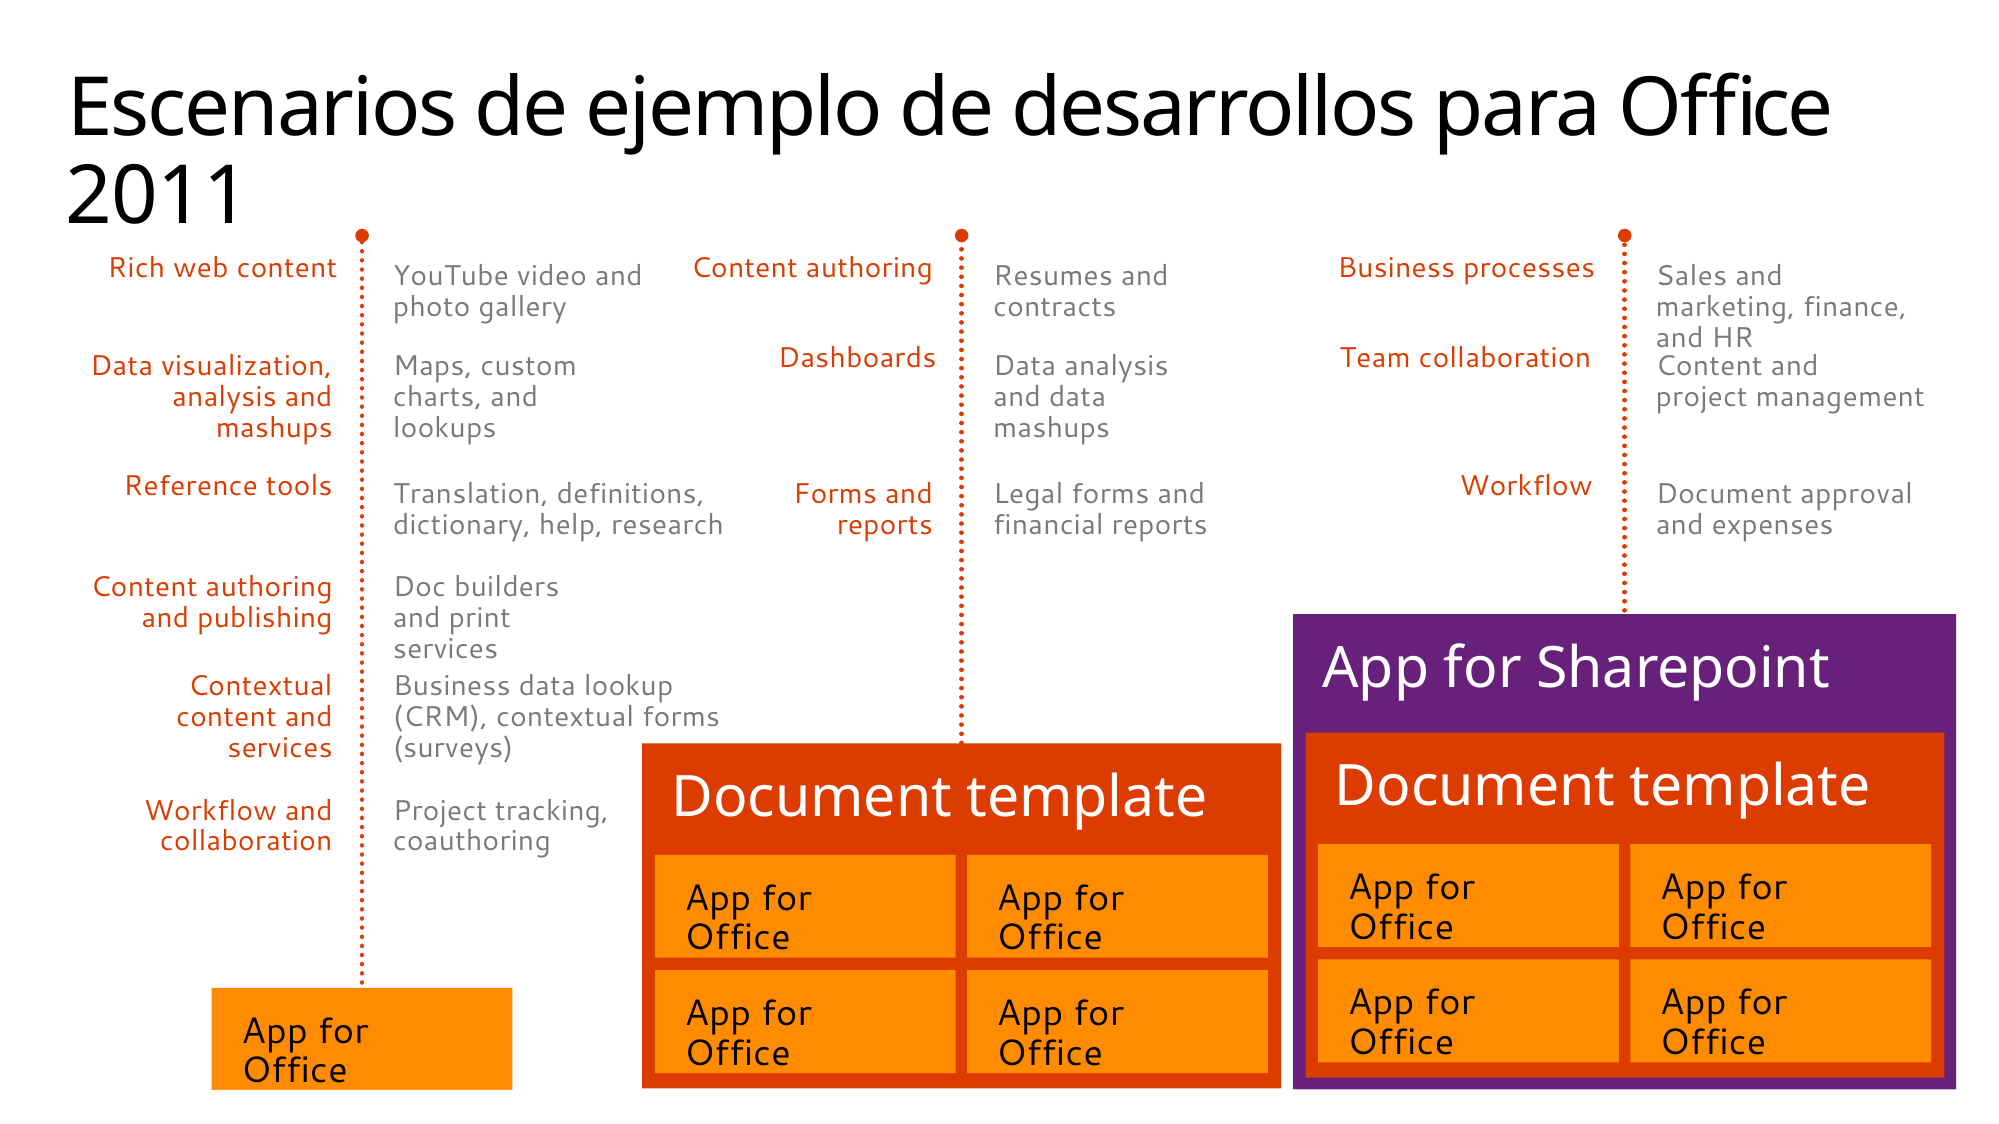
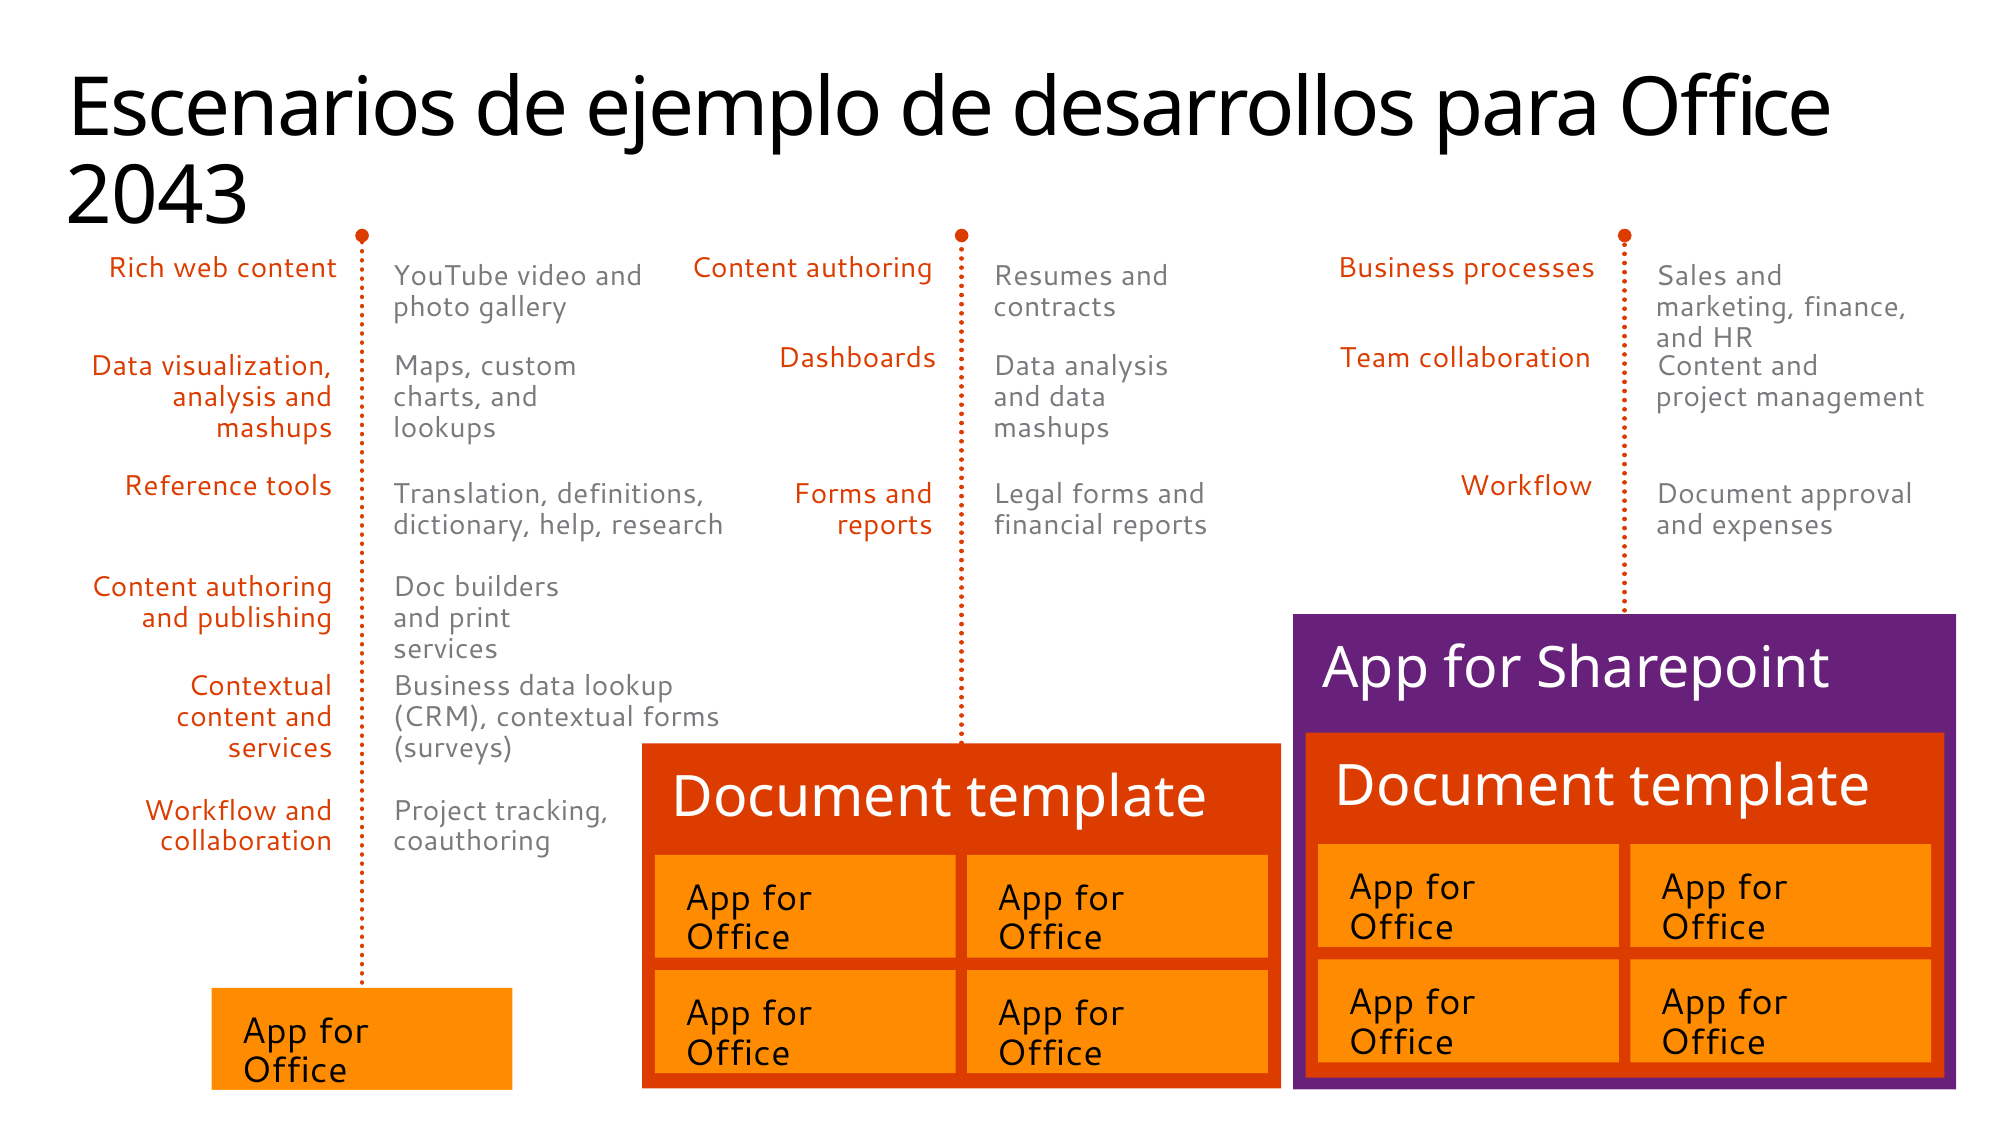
2011: 2011 -> 2043 (158, 197)
